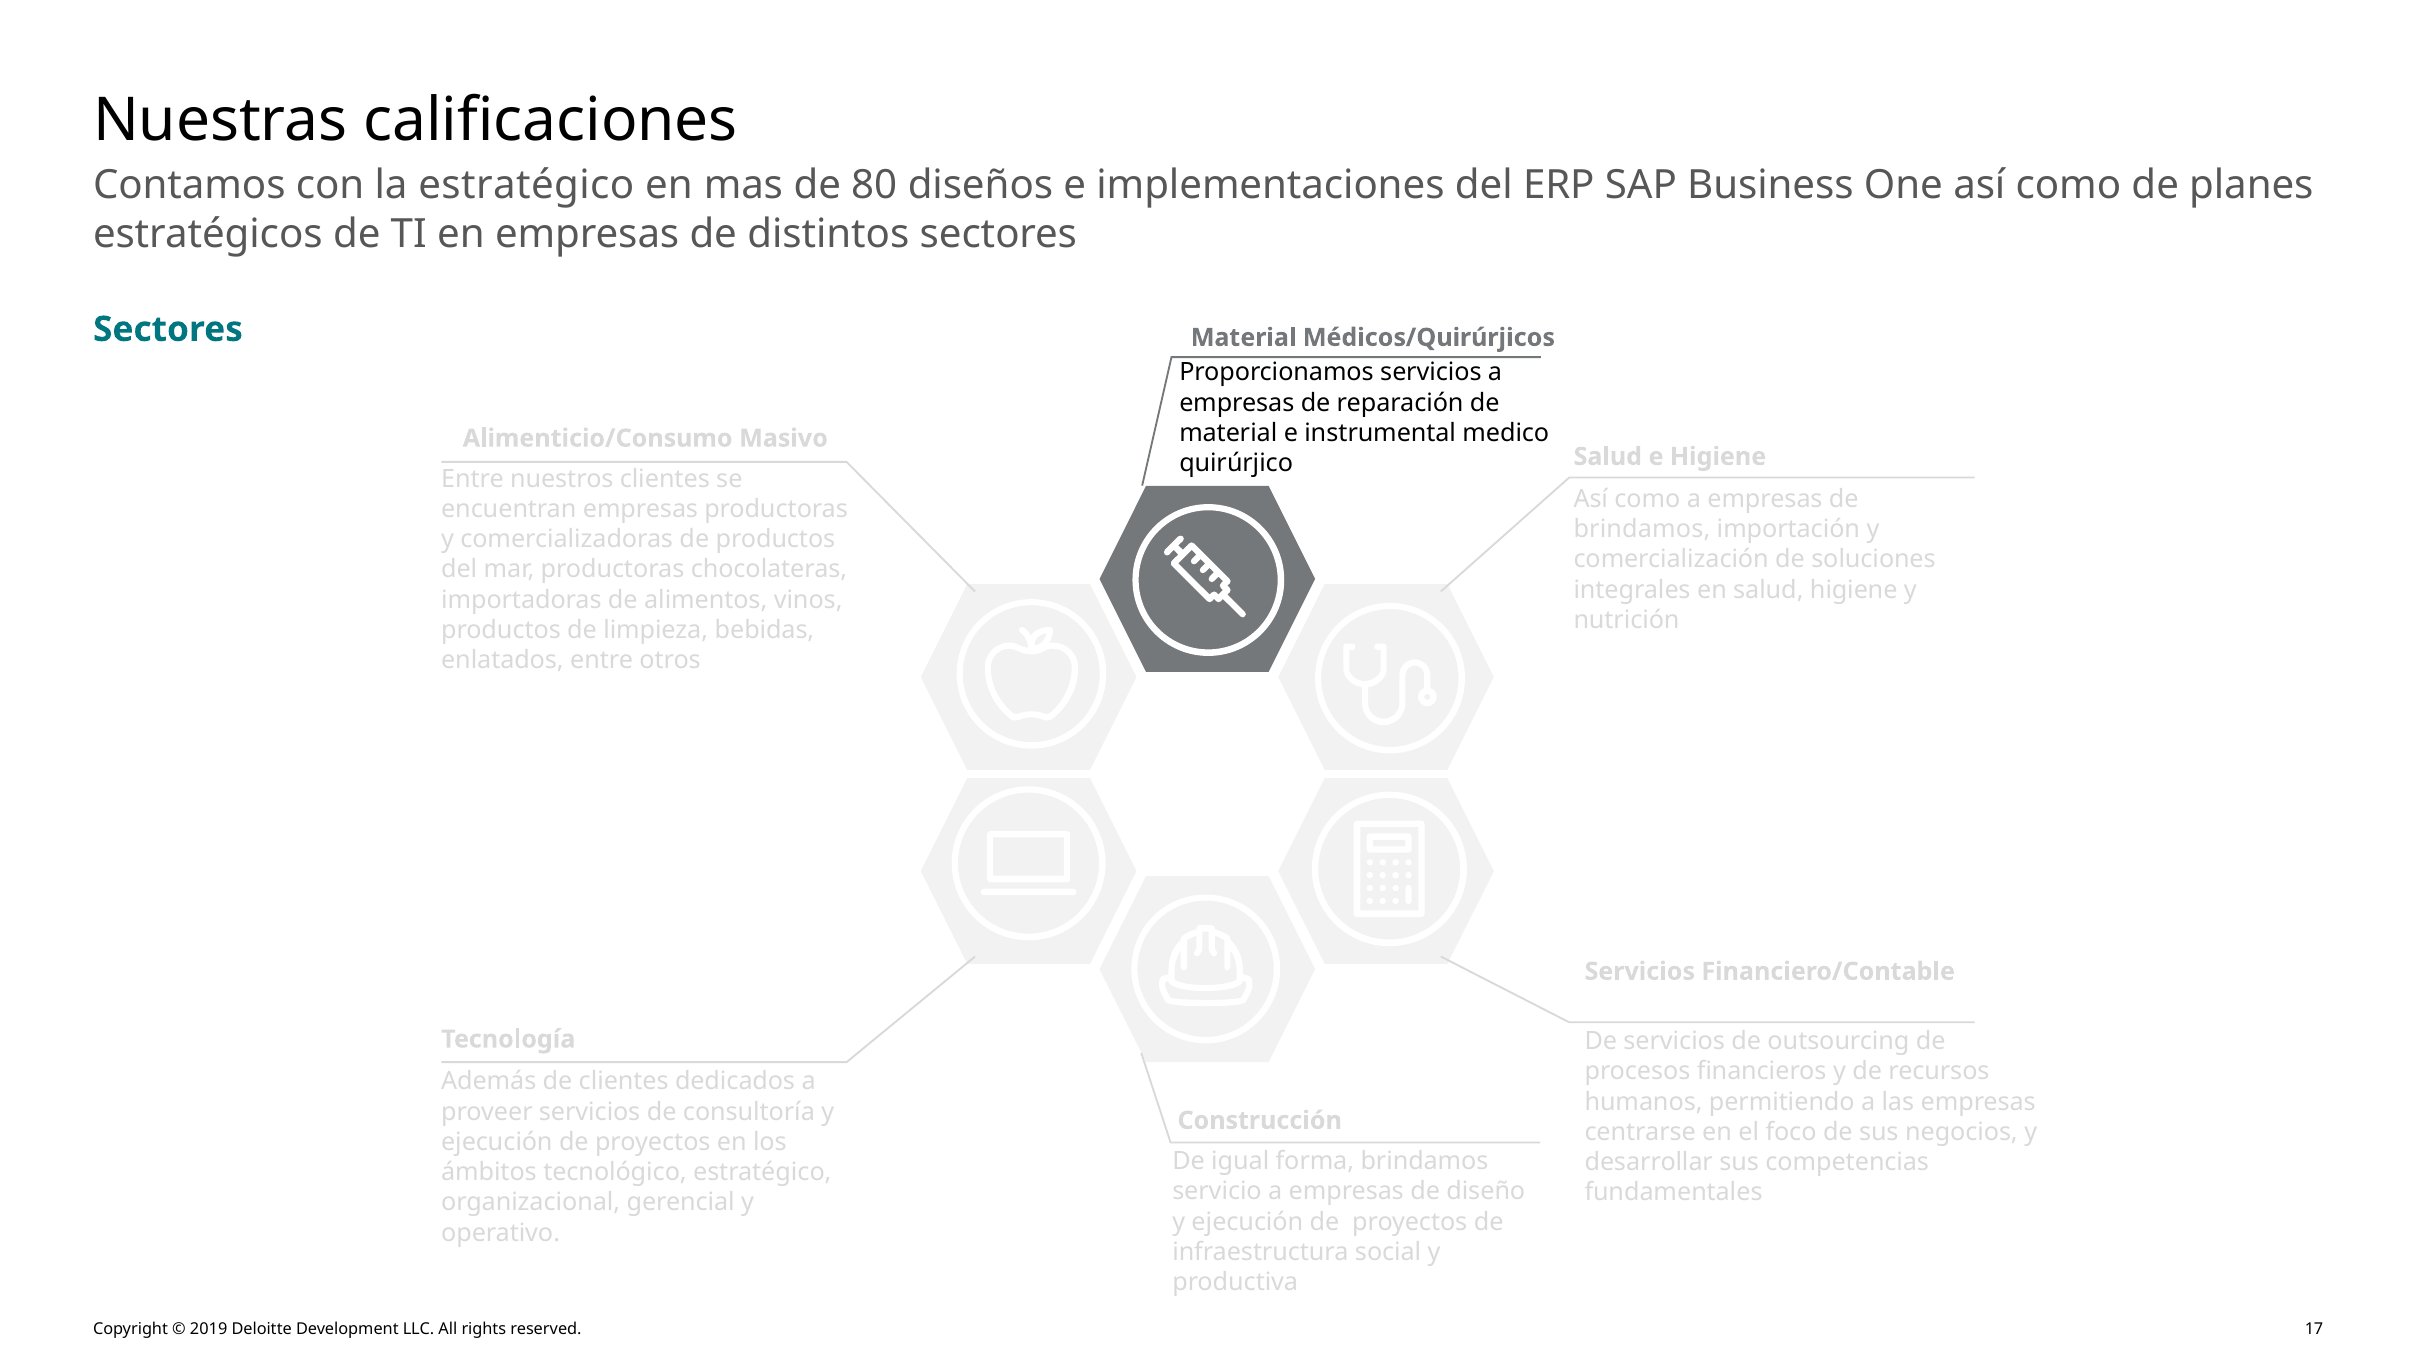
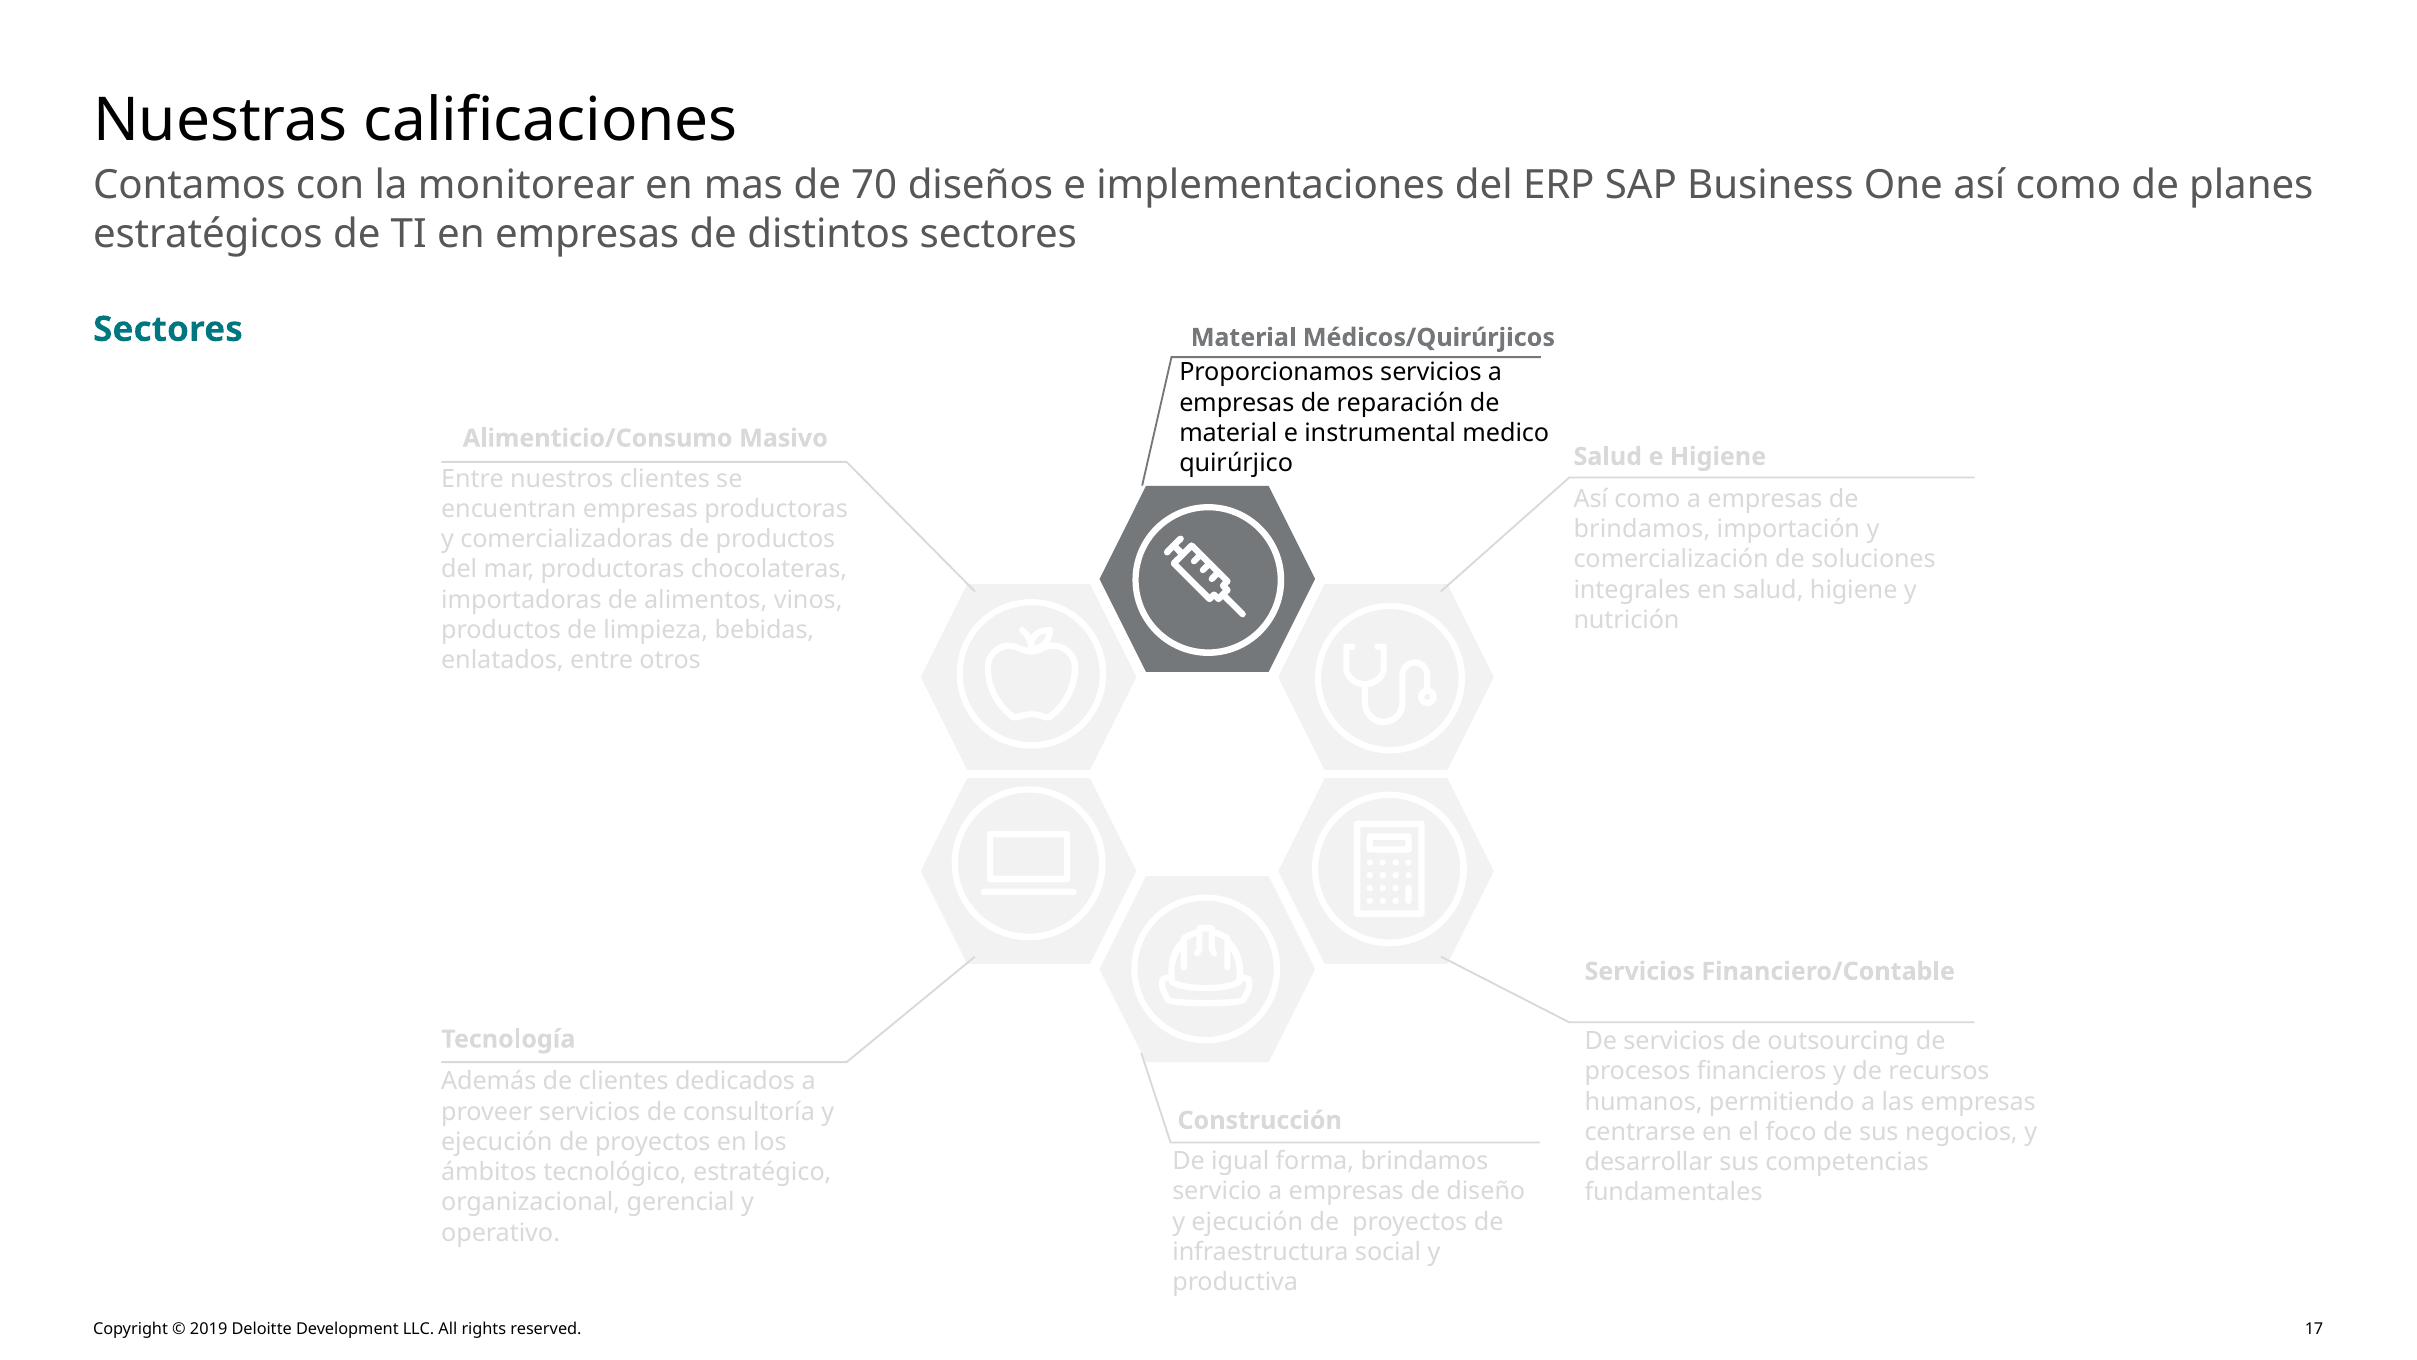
la estratégico: estratégico -> monitorear (526, 185)
80: 80 -> 70 (874, 185)
